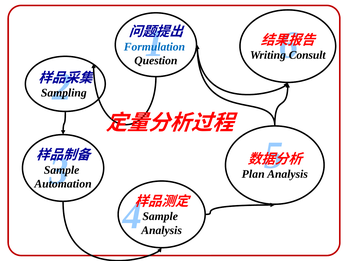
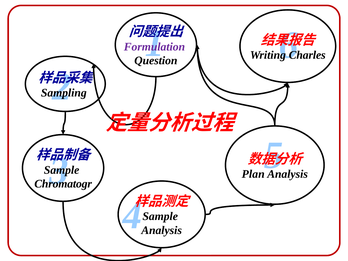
Formulation colour: blue -> purple (154, 47)
Consult: Consult -> Charles (307, 55)
Automation: Automation -> Chromatogr (63, 184)
